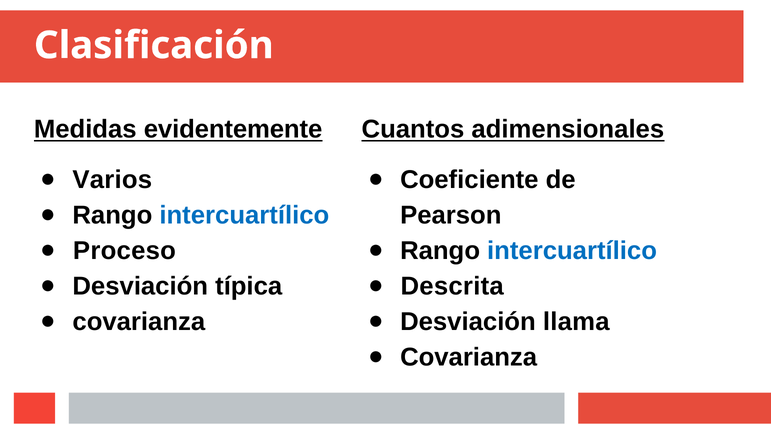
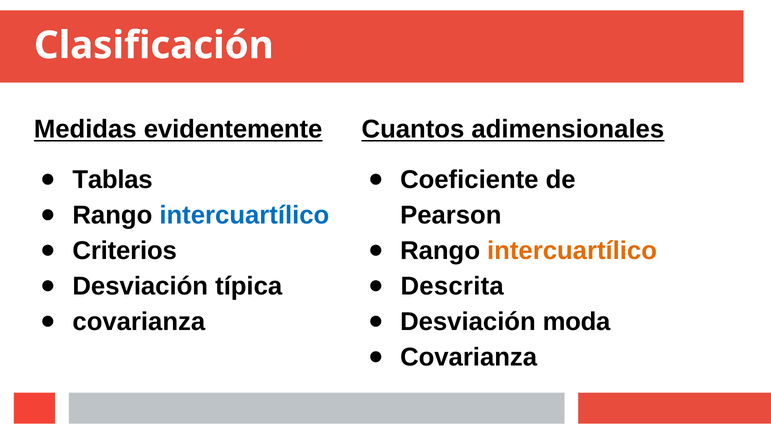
Varios: Varios -> Tablas (113, 180)
Proceso: Proceso -> Criterios (125, 251)
intercuartílico colour: blue -> orange (572, 251)
llama: llama -> moda (577, 322)
